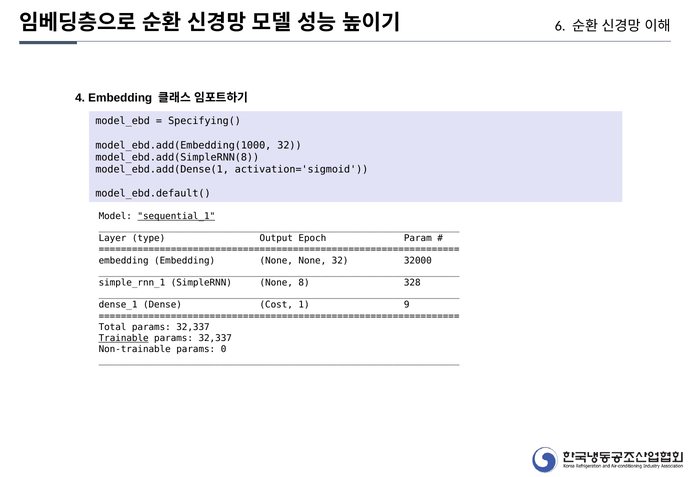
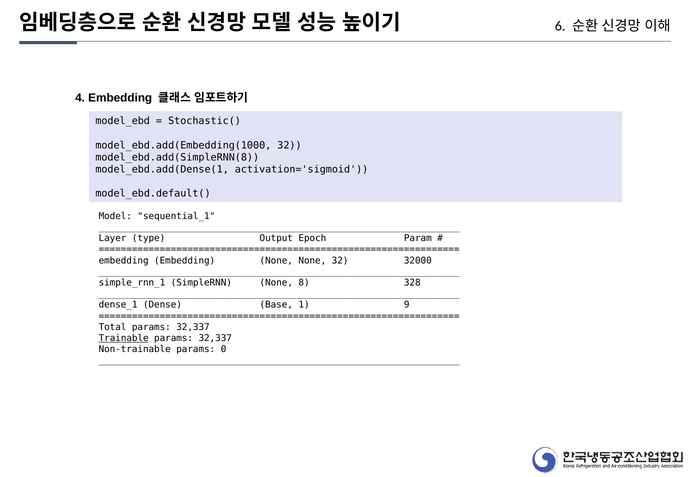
Specifying(: Specifying( -> Stochastic( (205, 121)
sequential_1 underline: present -> none (176, 216)
Cost: Cost -> Base (276, 305)
